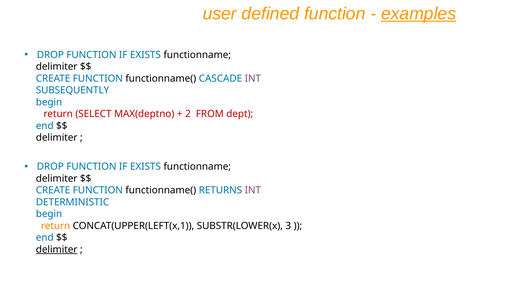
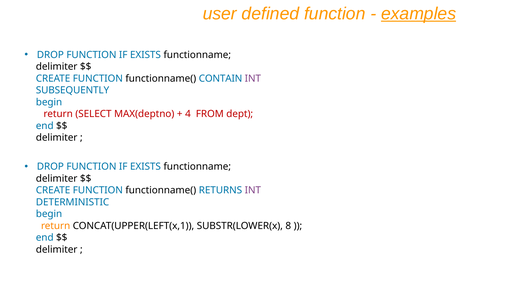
CASCADE: CASCADE -> CONTAIN (221, 78)
2: 2 -> 4 (188, 114)
3: 3 -> 8 (288, 226)
delimiter underline: present -> none (57, 249)
